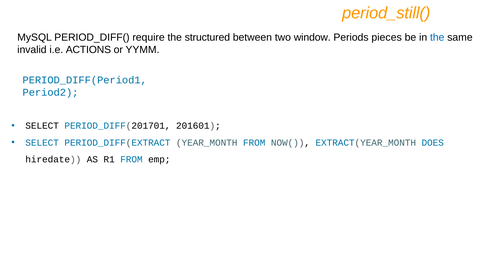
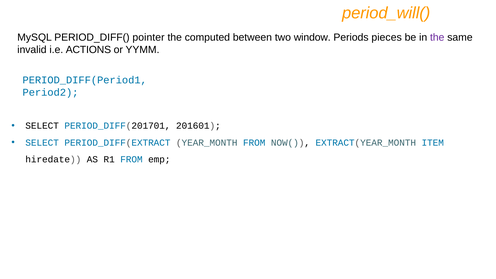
period_still(: period_still( -> period_will( (386, 13)
require: require -> pointer (149, 37)
structured: structured -> computed (207, 37)
the colour: blue -> purple (437, 37)
DOES: DOES -> ITEM (433, 143)
